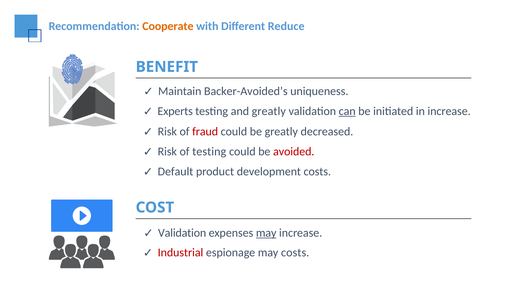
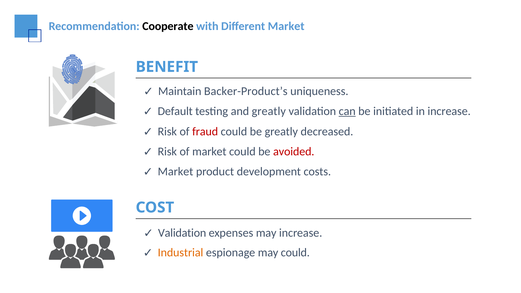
Cooperate colour: orange -> black (168, 26)
Different Reduce: Reduce -> Market (286, 26)
Backer-Avoided’s: Backer-Avoided’s -> Backer-Product’s (246, 91)
Experts: Experts -> Default (175, 111)
of testing: testing -> market (209, 152)
Default: Default -> Market (175, 172)
may underline: present -> none (266, 233)
Industrial colour: red -> orange (180, 253)
may costs: costs -> could (295, 253)
